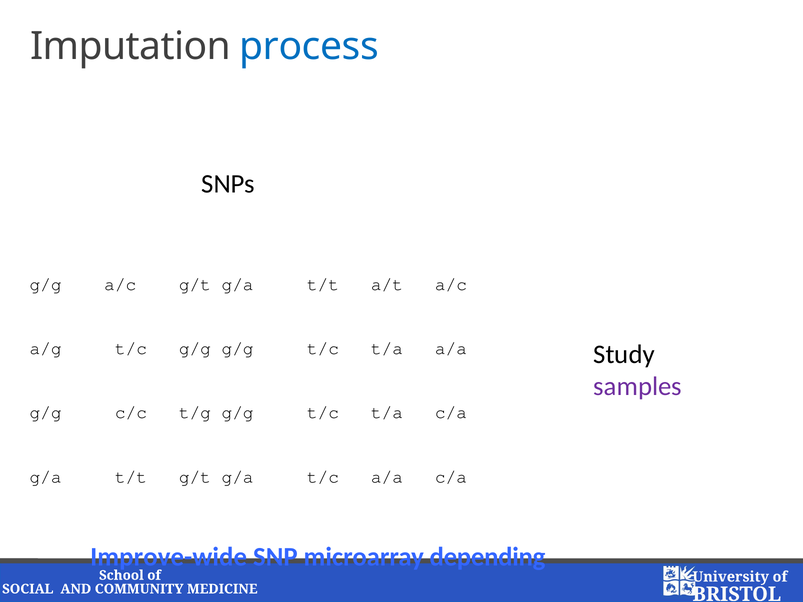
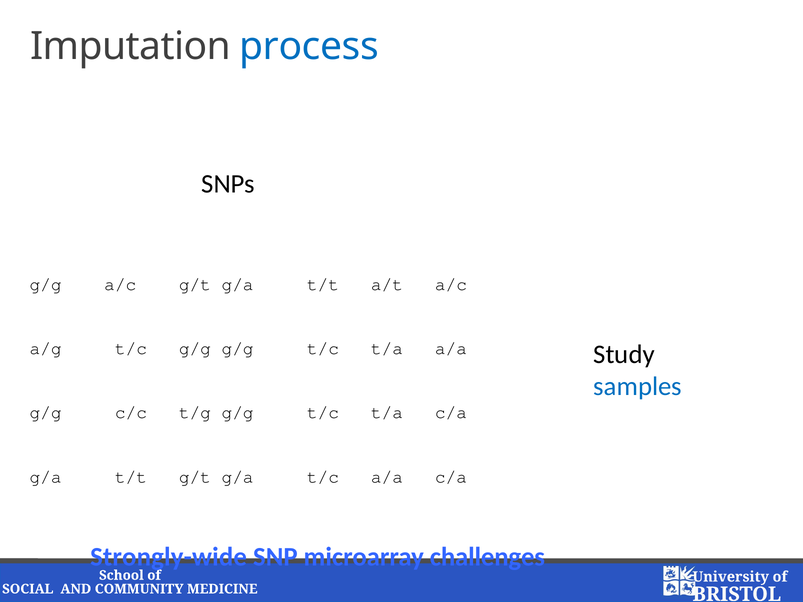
samples colour: purple -> blue (638, 387)
Improve-wide: Improve-wide -> Strongly-wide (169, 557)
depending: depending -> challenges (487, 557)
